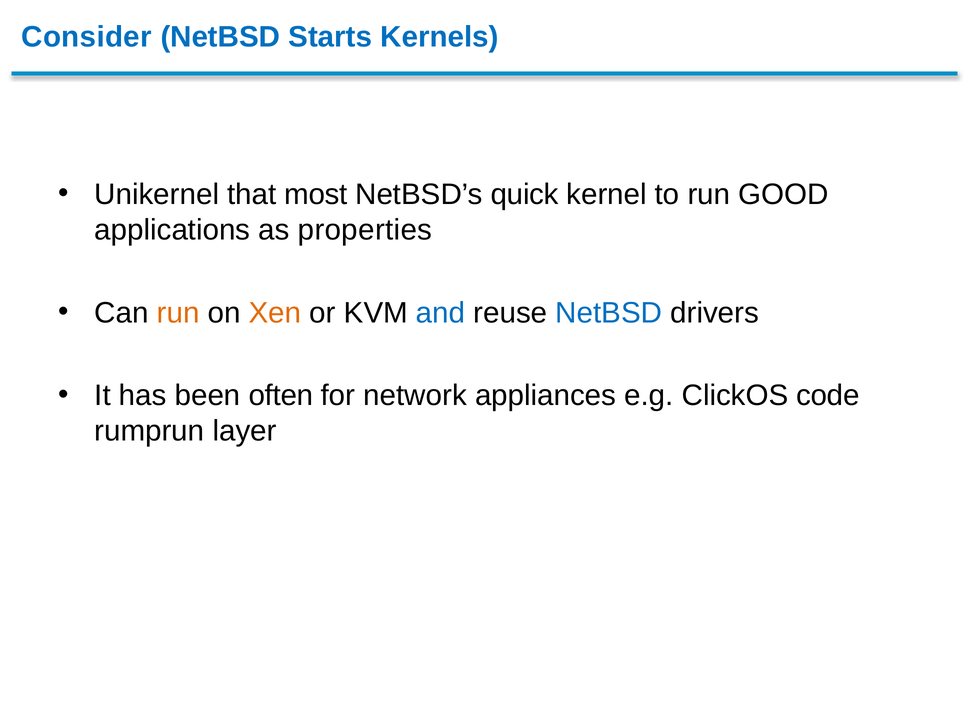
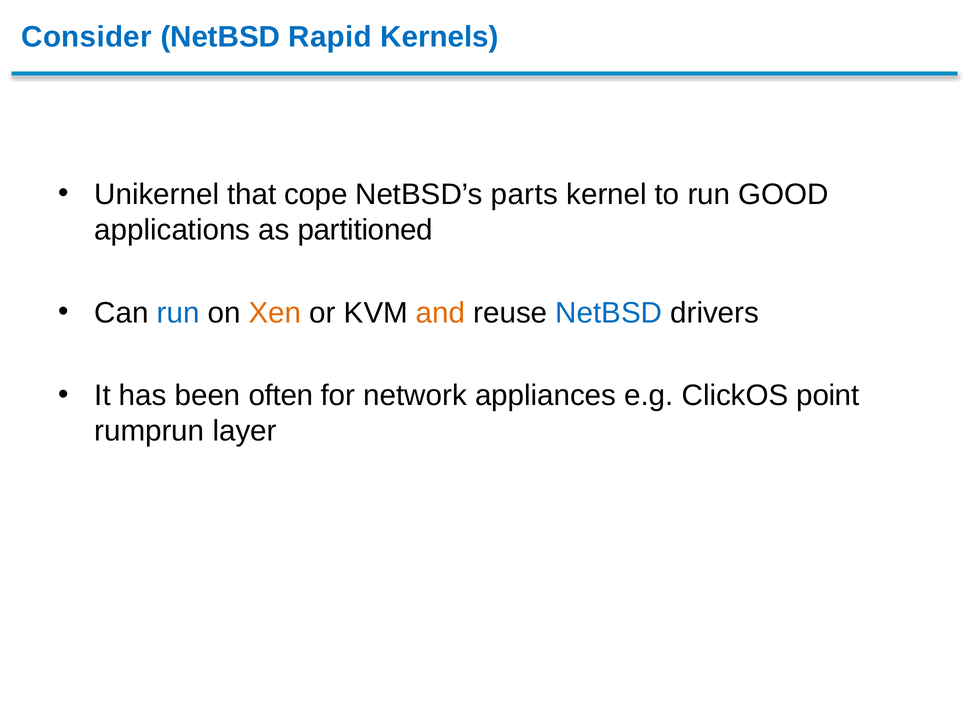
Starts: Starts -> Rapid (330, 37)
most: most -> cope (316, 194)
quick: quick -> parts (524, 194)
properties: properties -> partitioned (365, 230)
run colour: orange -> blue (178, 313)
and colour: blue -> orange (441, 313)
code: code -> point (828, 395)
